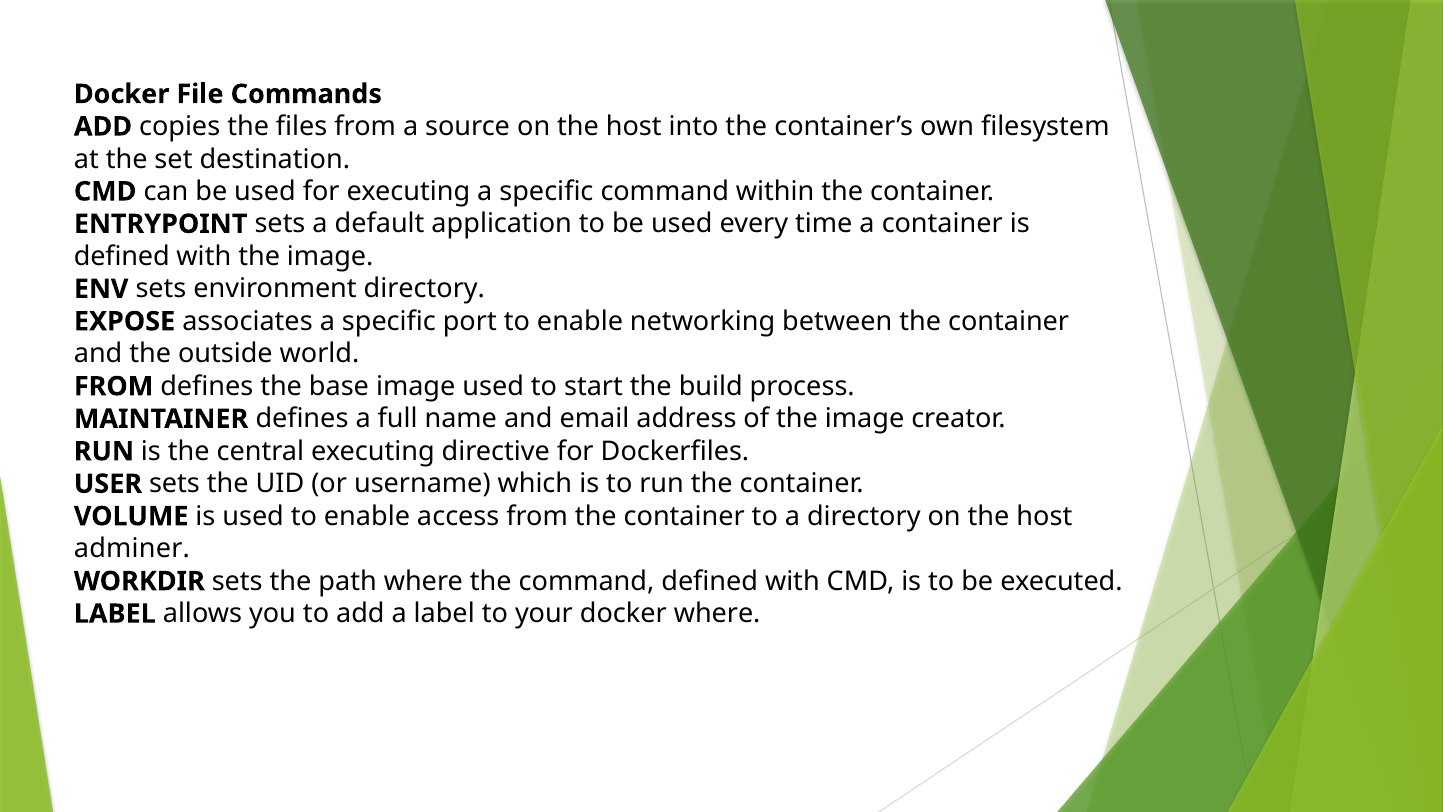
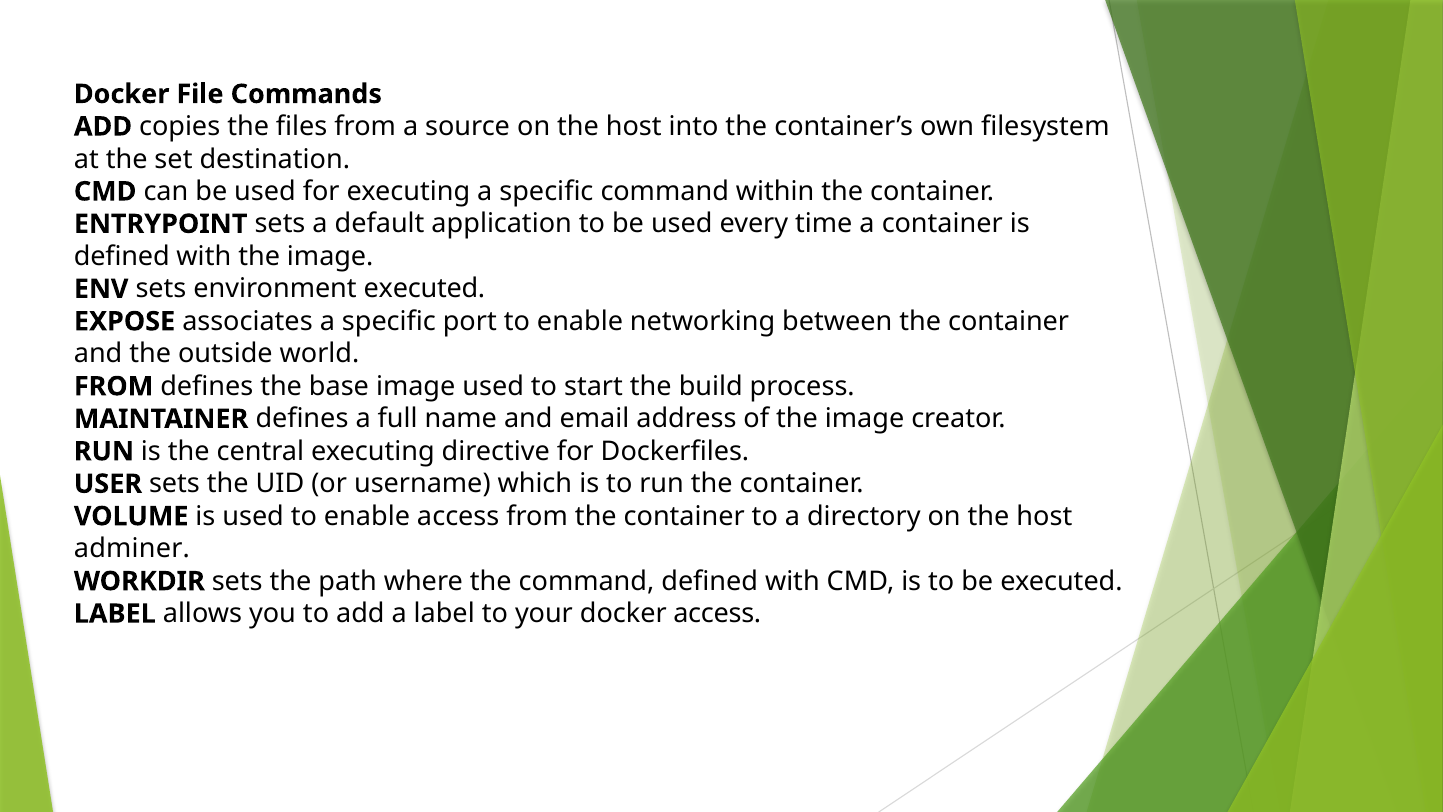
environment directory: directory -> executed (424, 289)
docker where: where -> access (717, 614)
